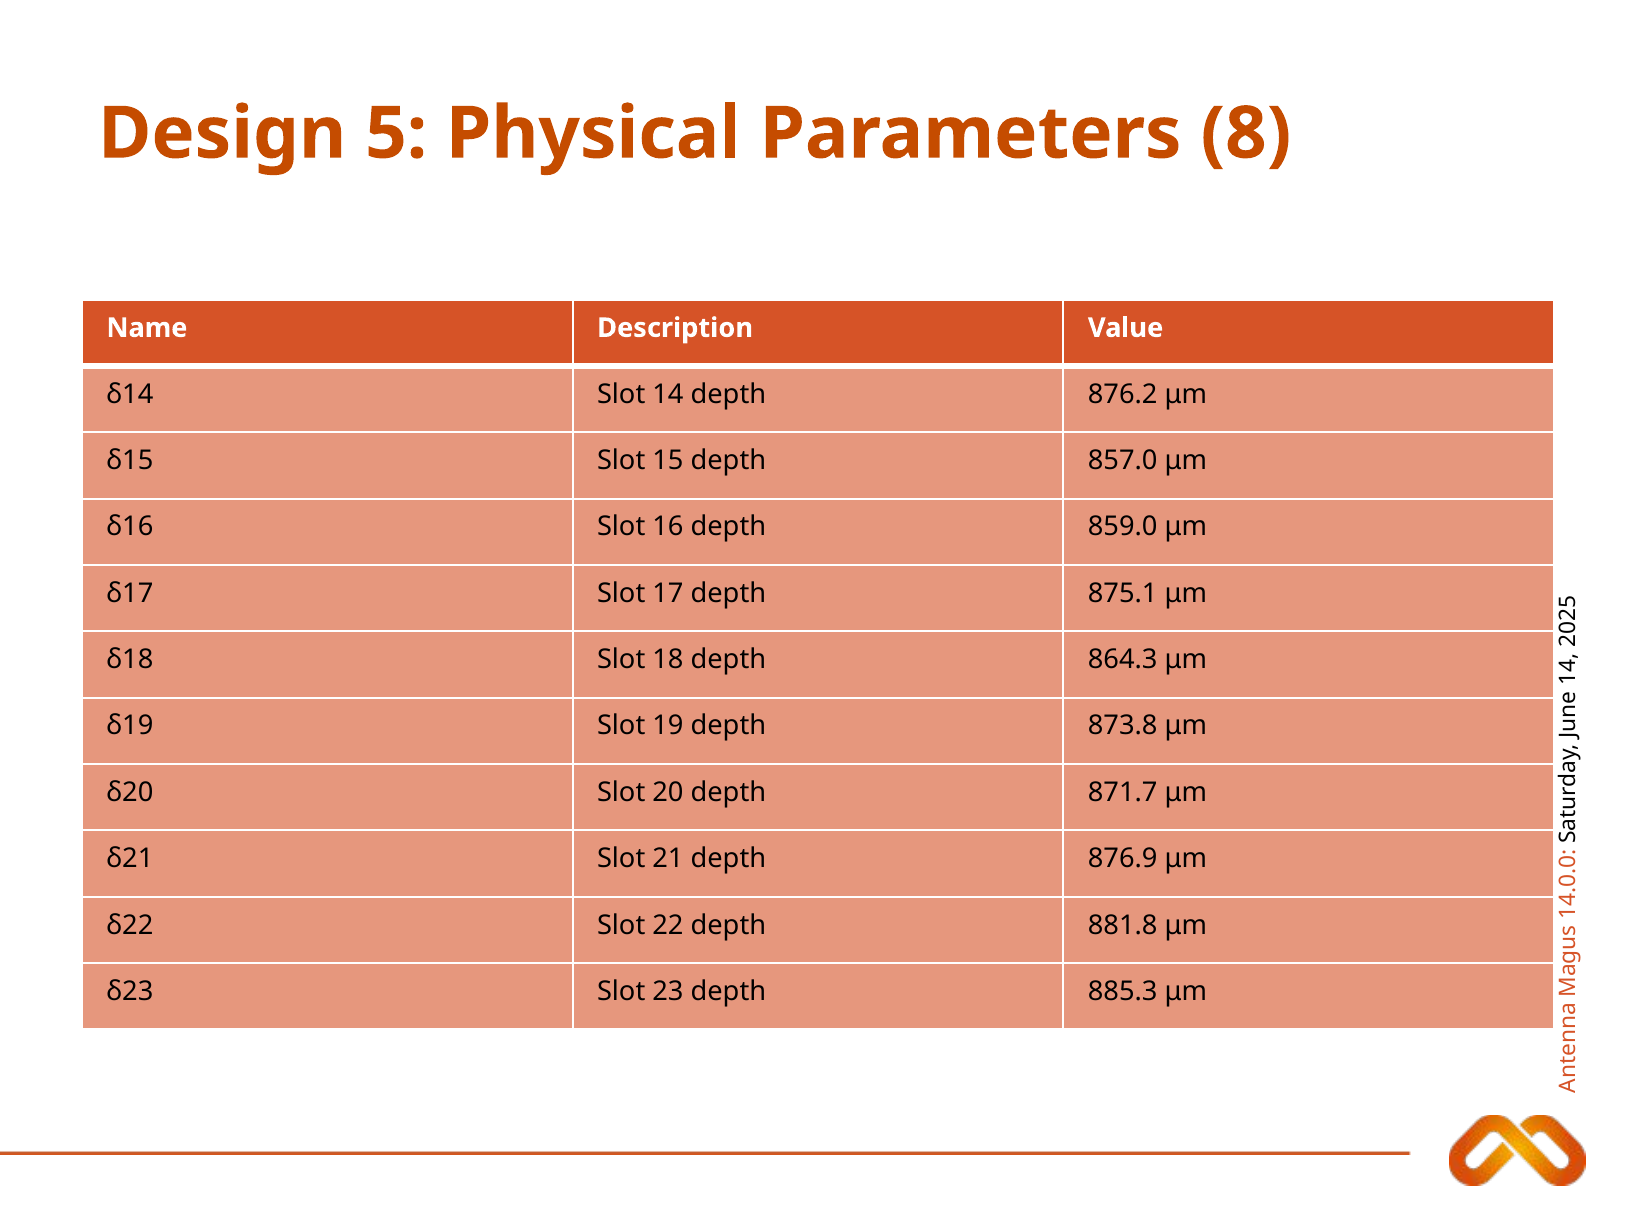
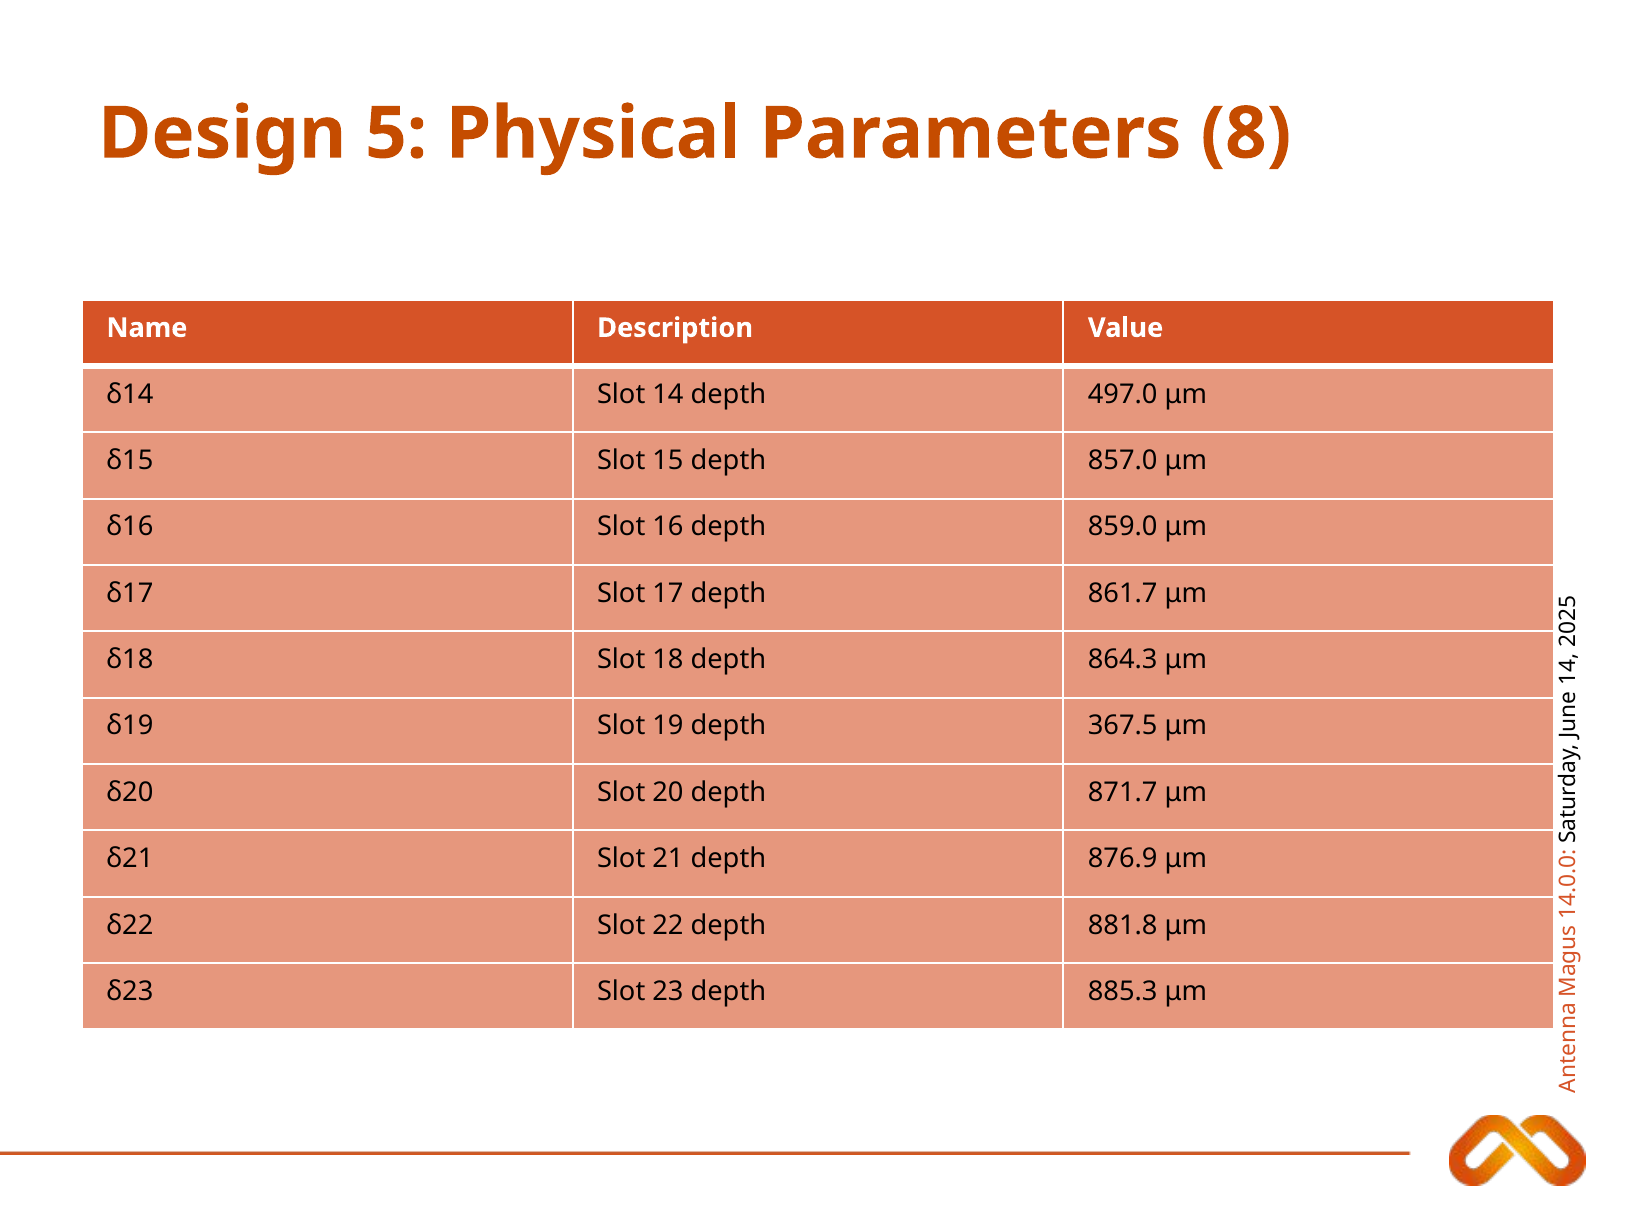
876.2: 876.2 -> 497.0 (1123, 394)
875.1: 875.1 -> 861.7 (1123, 593)
873.8: 873.8 -> 367.5 (1123, 726)
